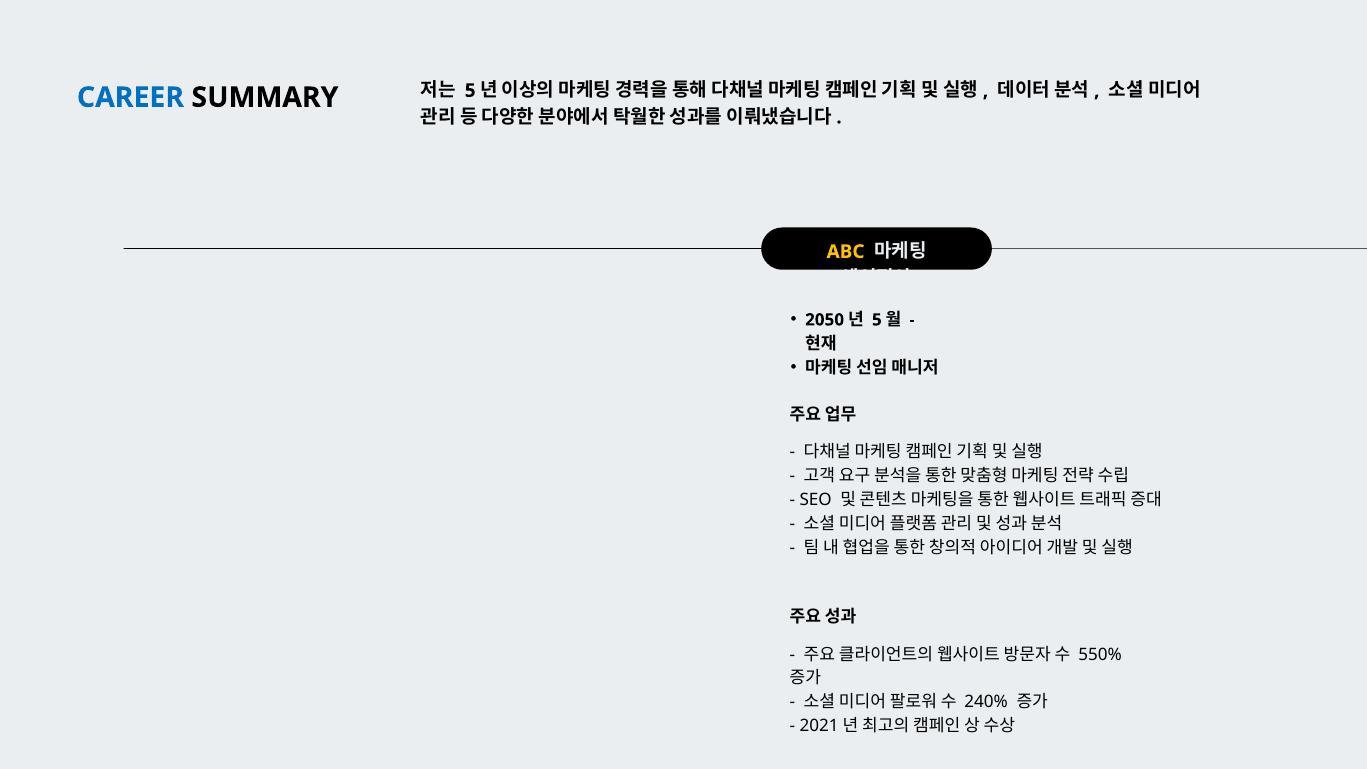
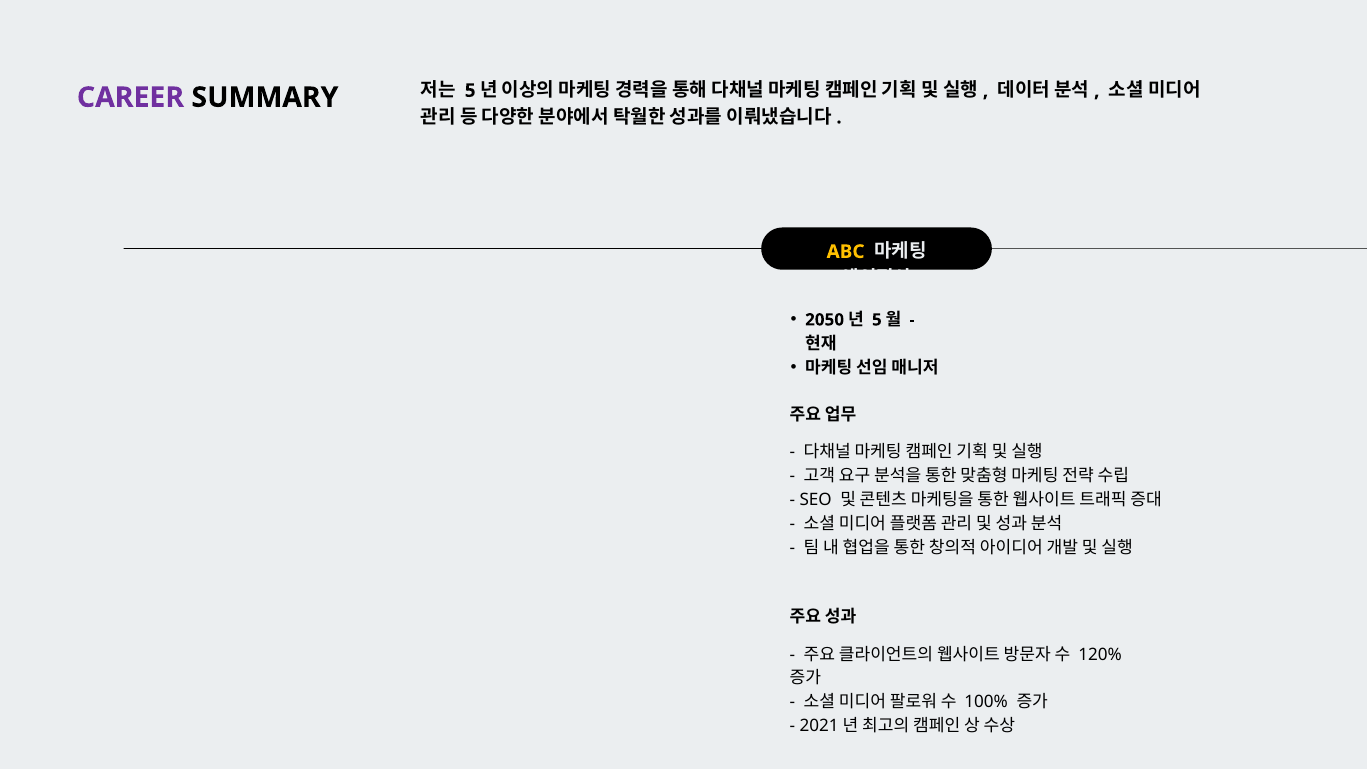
CAREER colour: blue -> purple (130, 97)
550%: 550% -> 120% (1100, 654)
240%: 240% -> 100% (986, 702)
